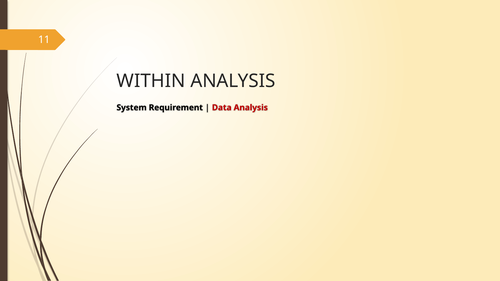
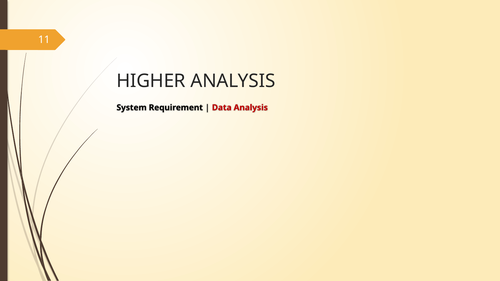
WITHIN: WITHIN -> HIGHER (151, 81)
